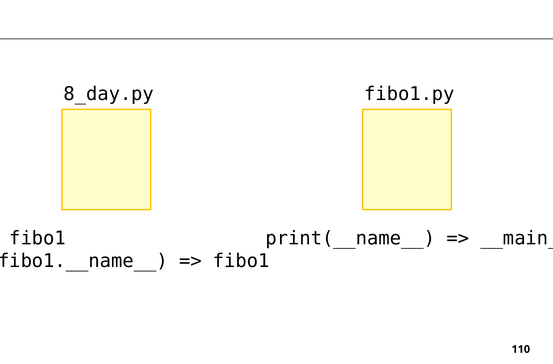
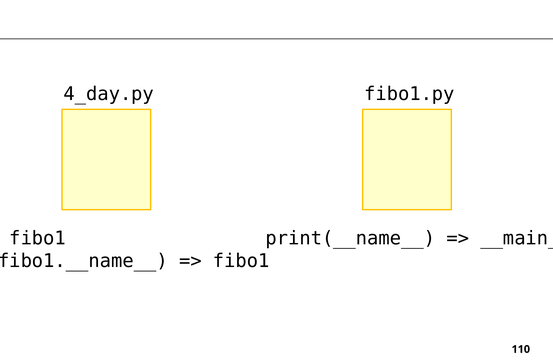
8_day.py: 8_day.py -> 4_day.py (109, 94)
